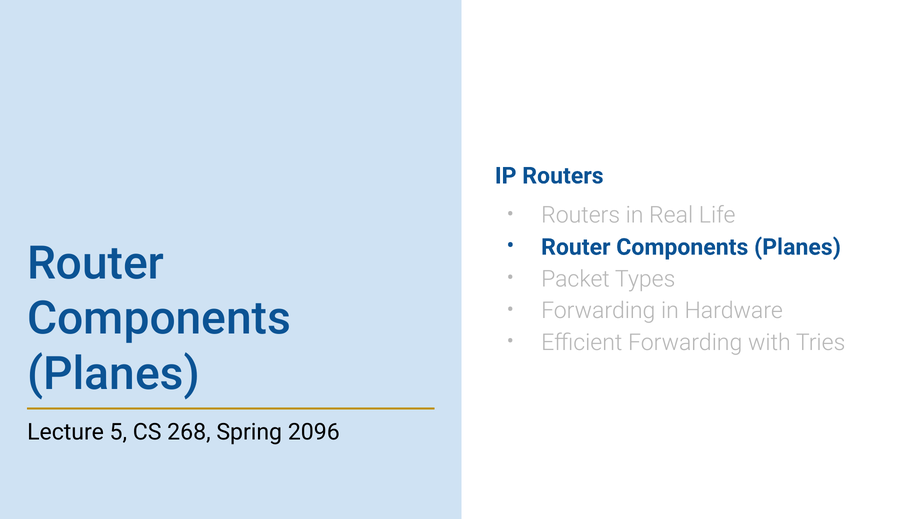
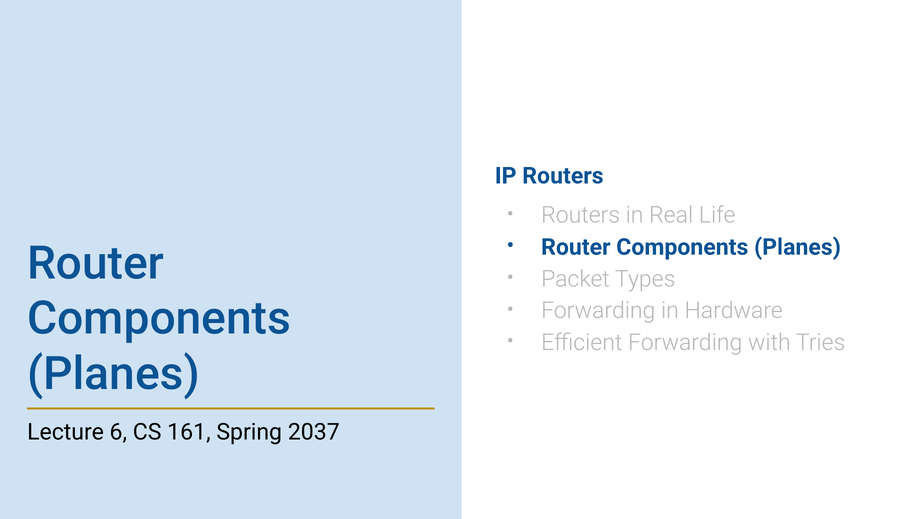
5: 5 -> 6 (118, 432)
268: 268 -> 161 (189, 432)
2096: 2096 -> 2037 (314, 432)
